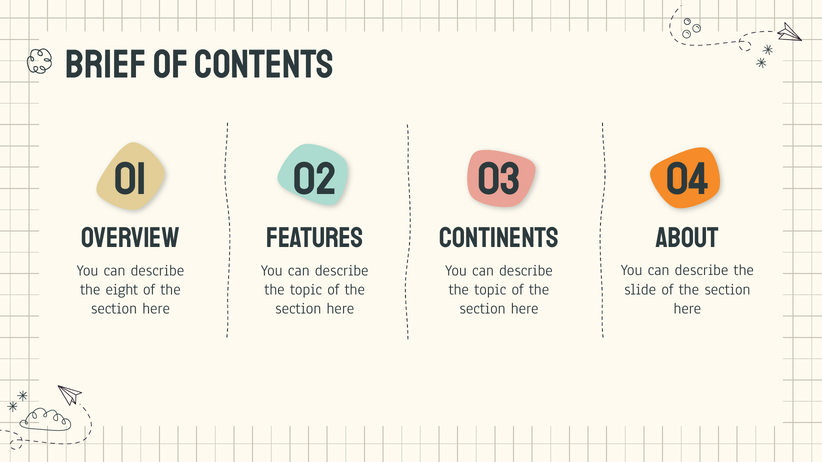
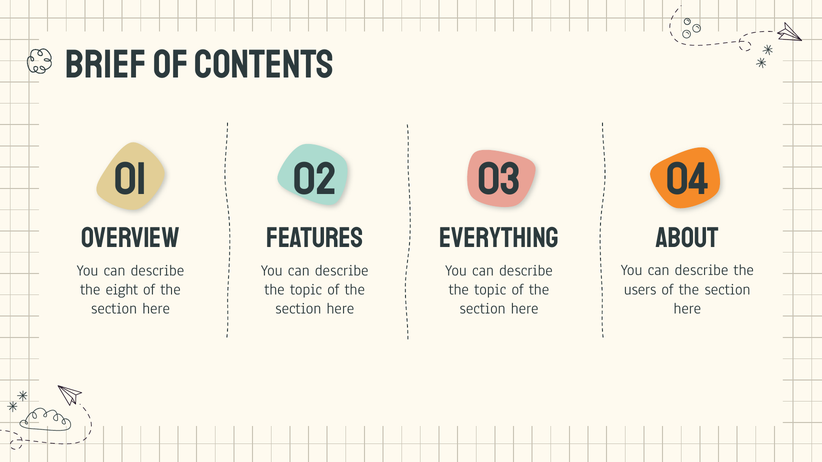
CONTINENTS: CONTINENTS -> EVERYTHING (499, 238)
slide: slide -> users (640, 290)
